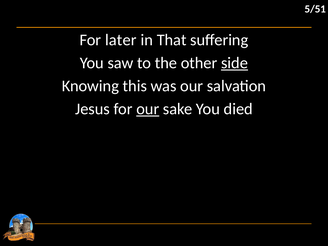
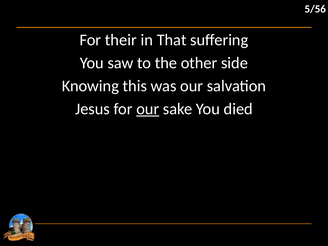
5/51: 5/51 -> 5/56 (315, 9)
later: later -> their (121, 40)
side underline: present -> none (235, 63)
